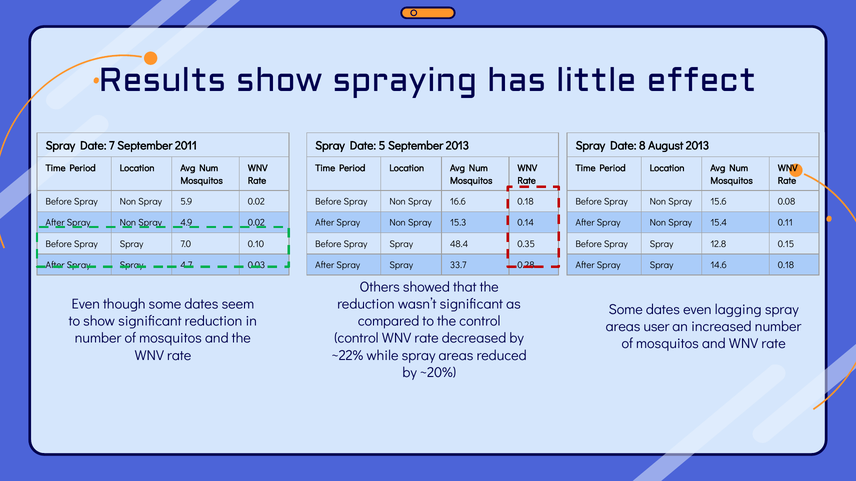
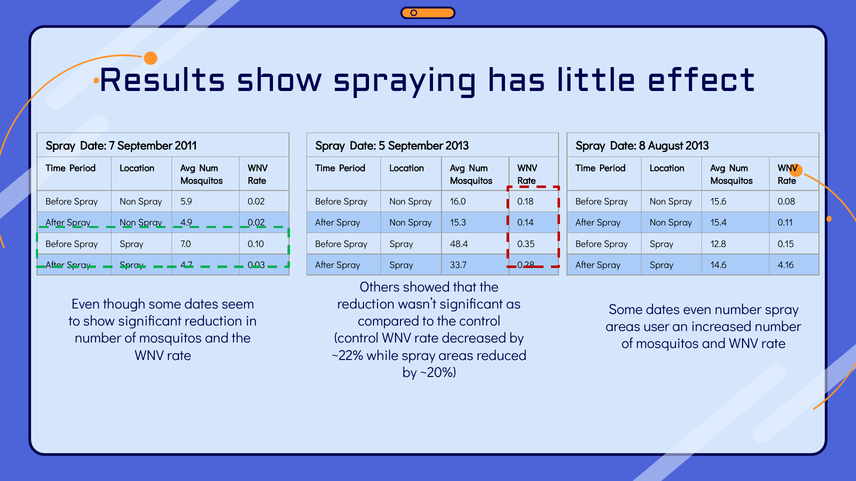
16.6: 16.6 -> 16.0 (458, 202)
14.6 0.18: 0.18 -> 4.16 (786, 265)
even lagging: lagging -> number (738, 310)
